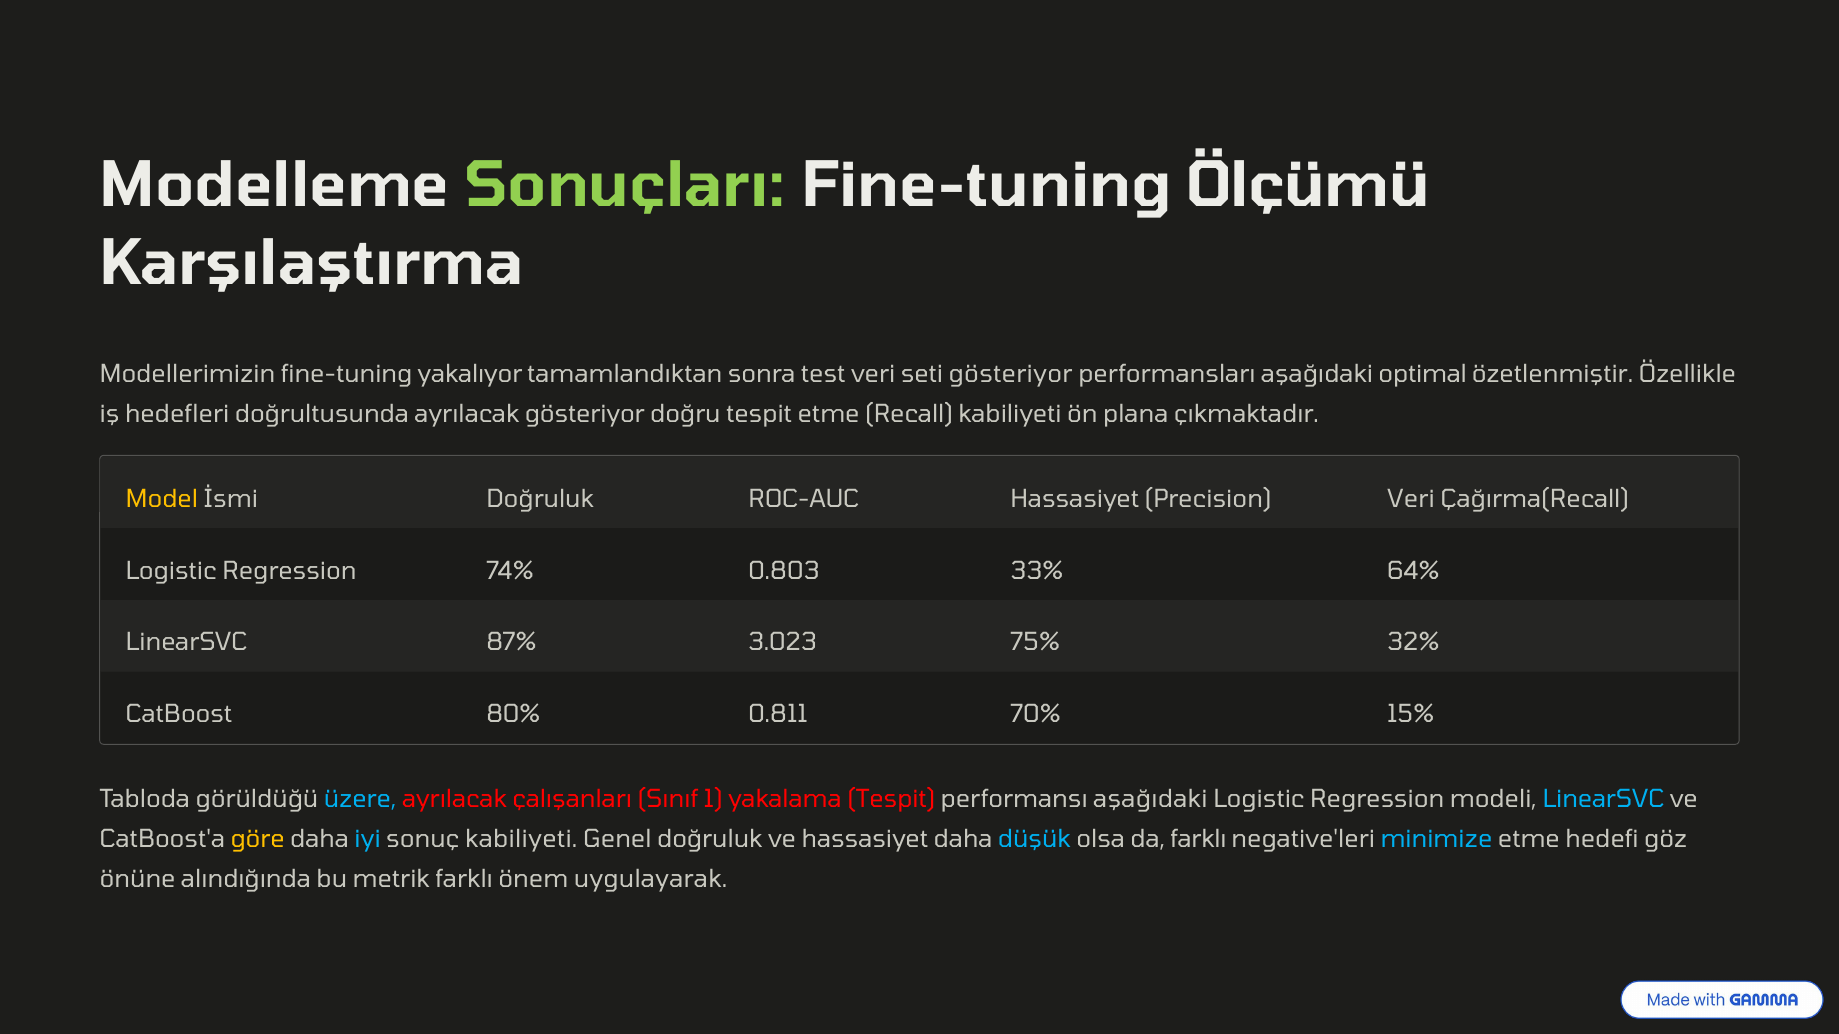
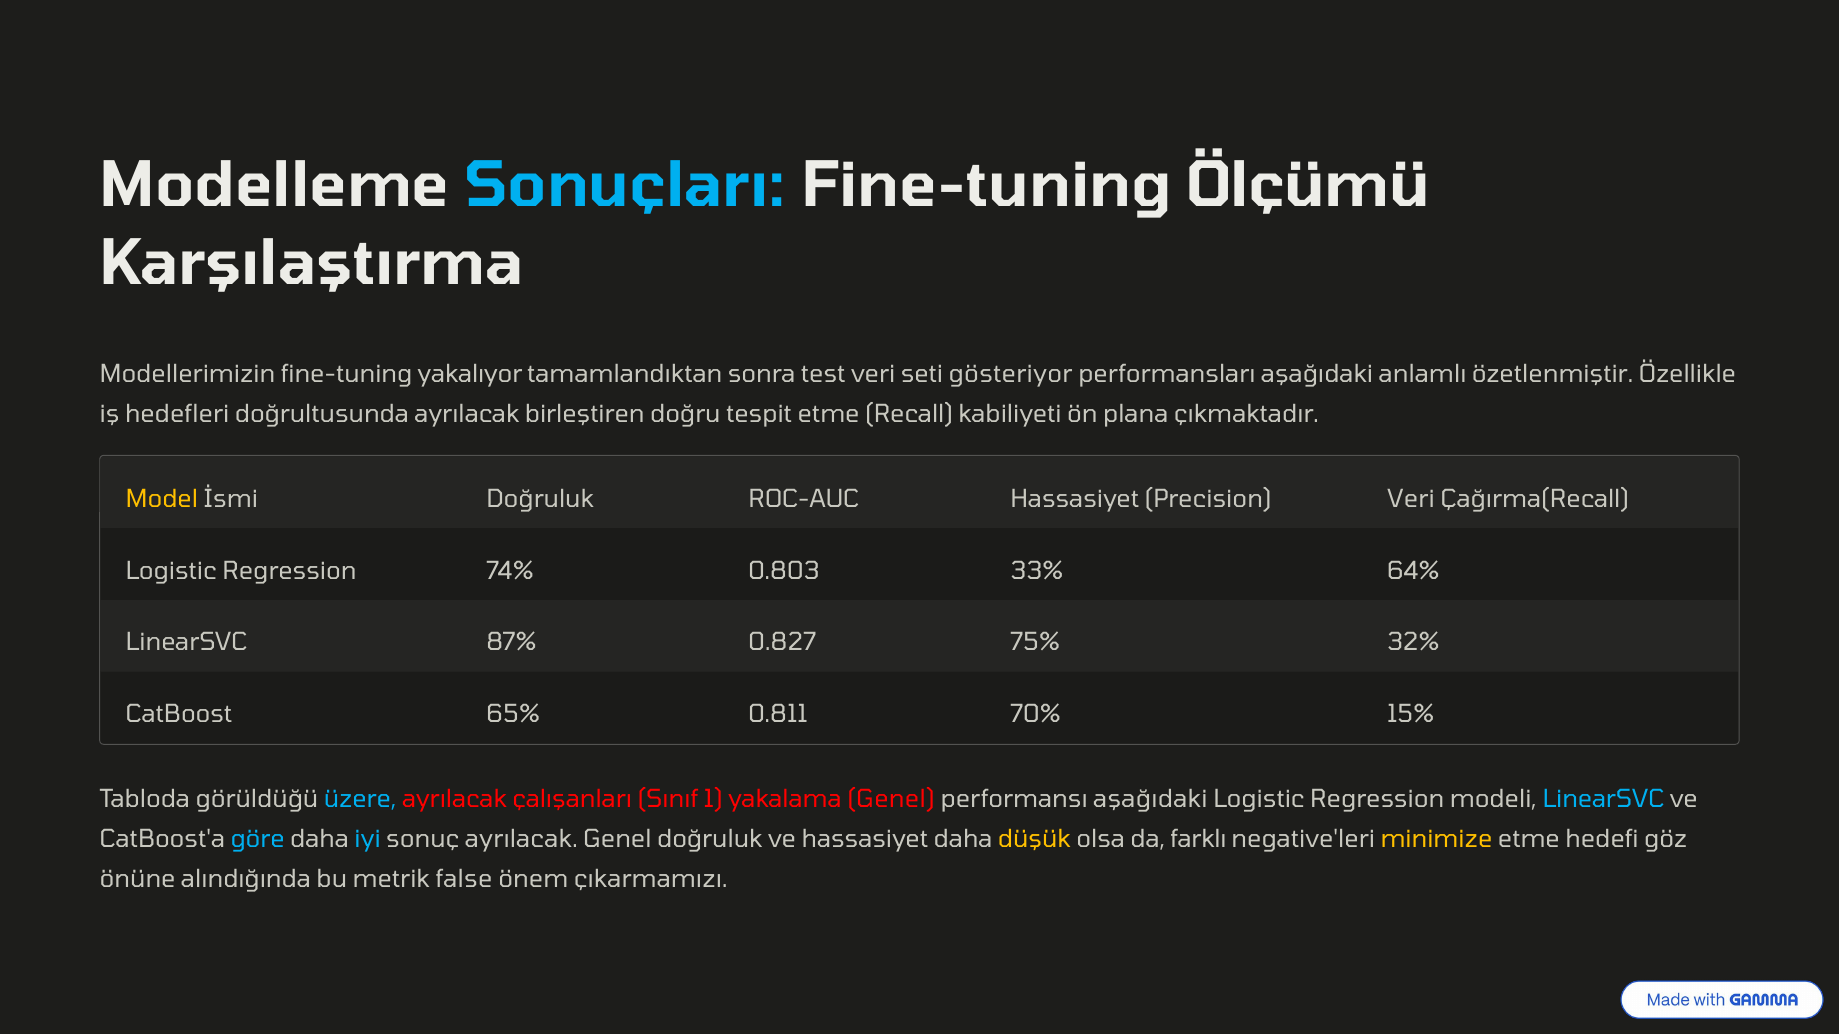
Sonuçları colour: light green -> light blue (625, 186)
optimal: optimal -> anlamlı (1423, 375)
ayrılacak gösteriyor: gösteriyor -> birleştiren (585, 414)
3.023: 3.023 -> 0.827 (782, 643)
80%: 80% -> 65% (513, 715)
yakalama Tespit: Tespit -> Genel (891, 799)
göre colour: yellow -> light blue (258, 839)
sonuç kabiliyeti: kabiliyeti -> ayrılacak (521, 839)
düşük colour: light blue -> yellow (1034, 839)
minimize colour: light blue -> yellow (1436, 839)
metrik farklı: farklı -> false (464, 879)
uygulayarak: uygulayarak -> çıkarmamızı (651, 879)
